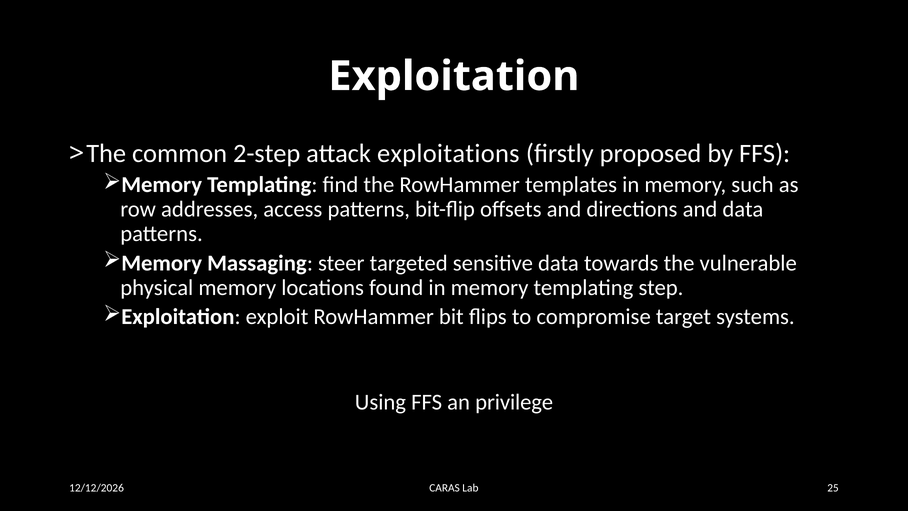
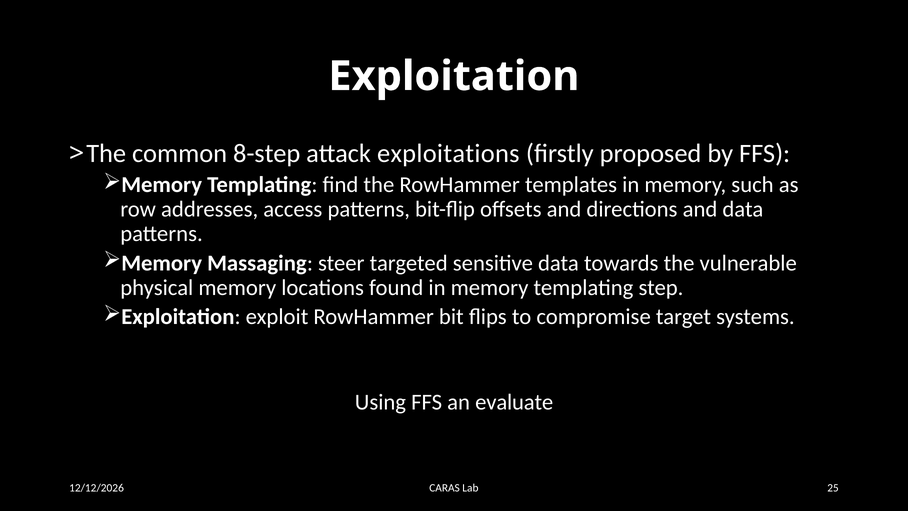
2-step: 2-step -> 8-step (267, 153)
privilege: privilege -> evaluate (514, 402)
